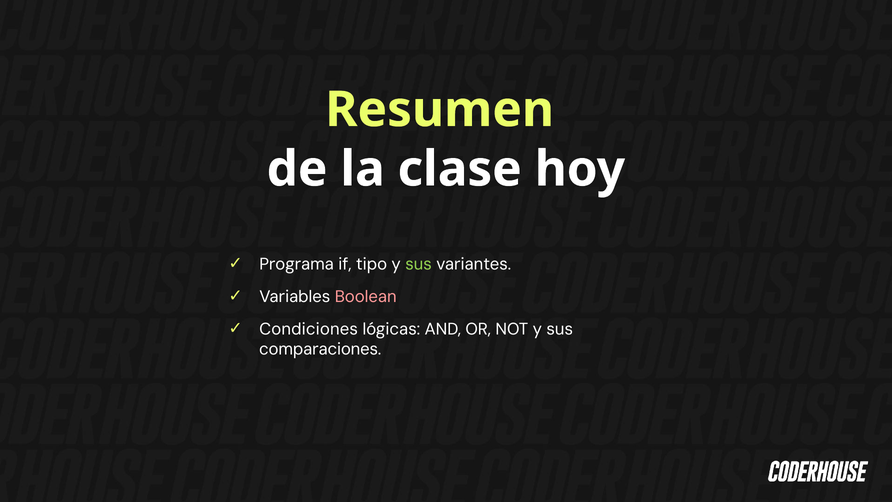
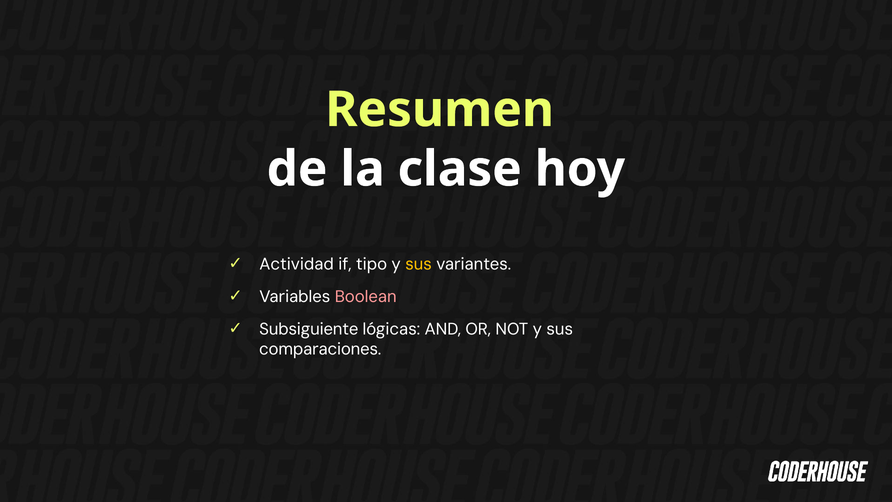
Programa: Programa -> Actividad (297, 264)
sus colour: light green -> yellow (419, 264)
Condiciones: Condiciones -> Subsiguiente (309, 329)
